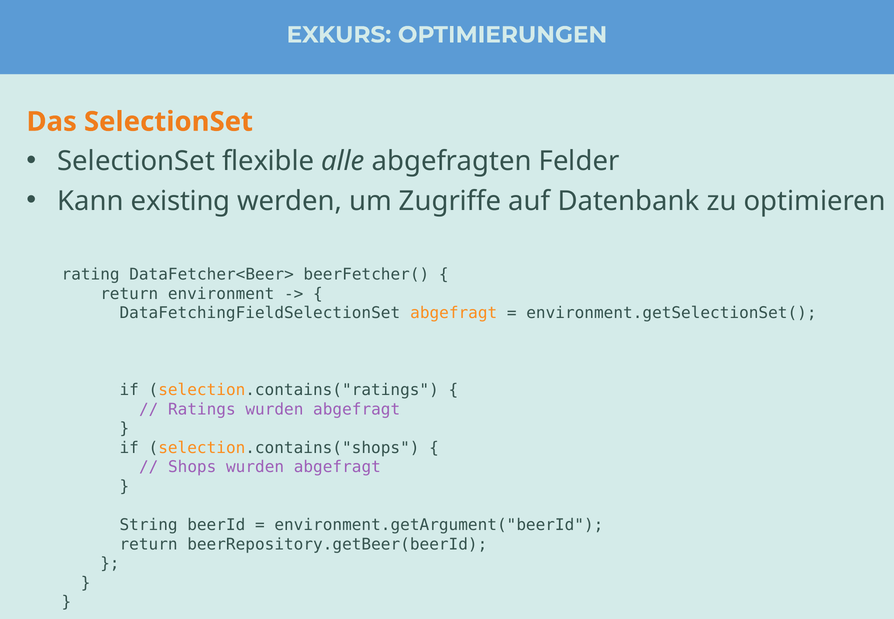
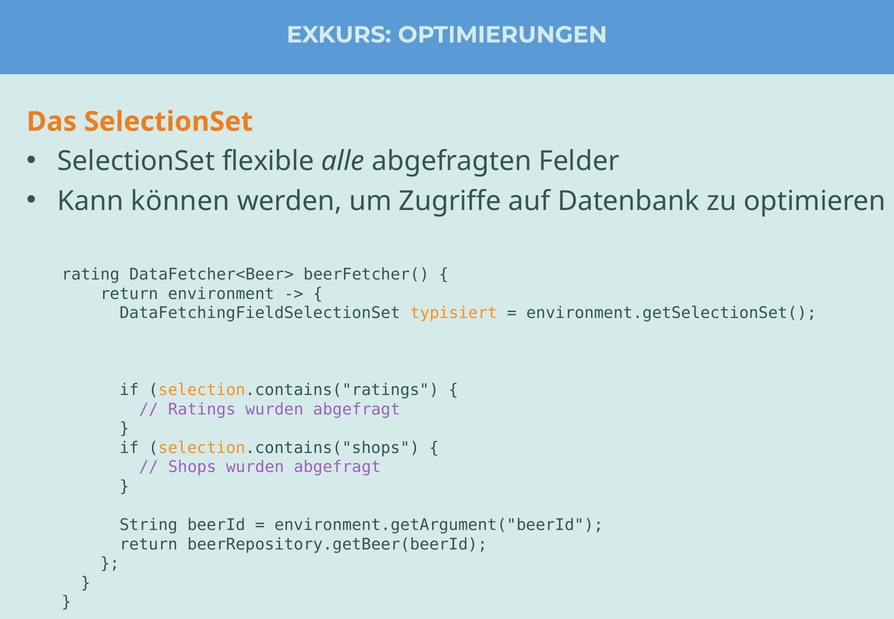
existing: existing -> können (180, 201)
DataFetchingFieldSelectionSet abgefragt: abgefragt -> typisiert (454, 313)
